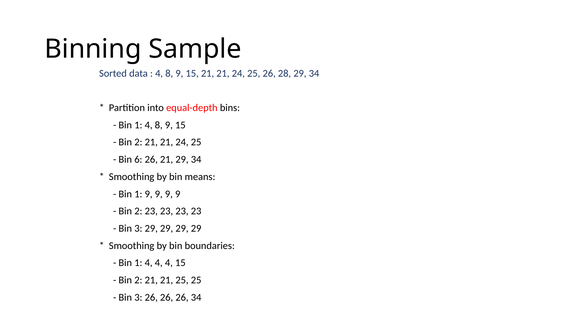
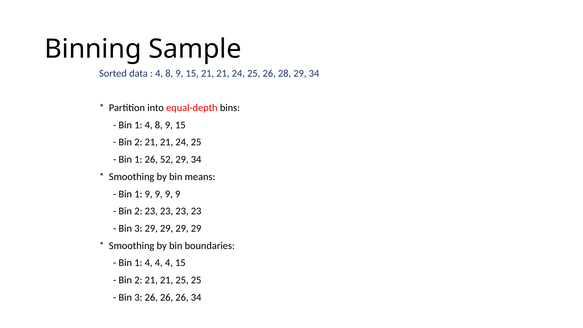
6: 6 -> 1 (138, 159)
26 21: 21 -> 52 (167, 159)
